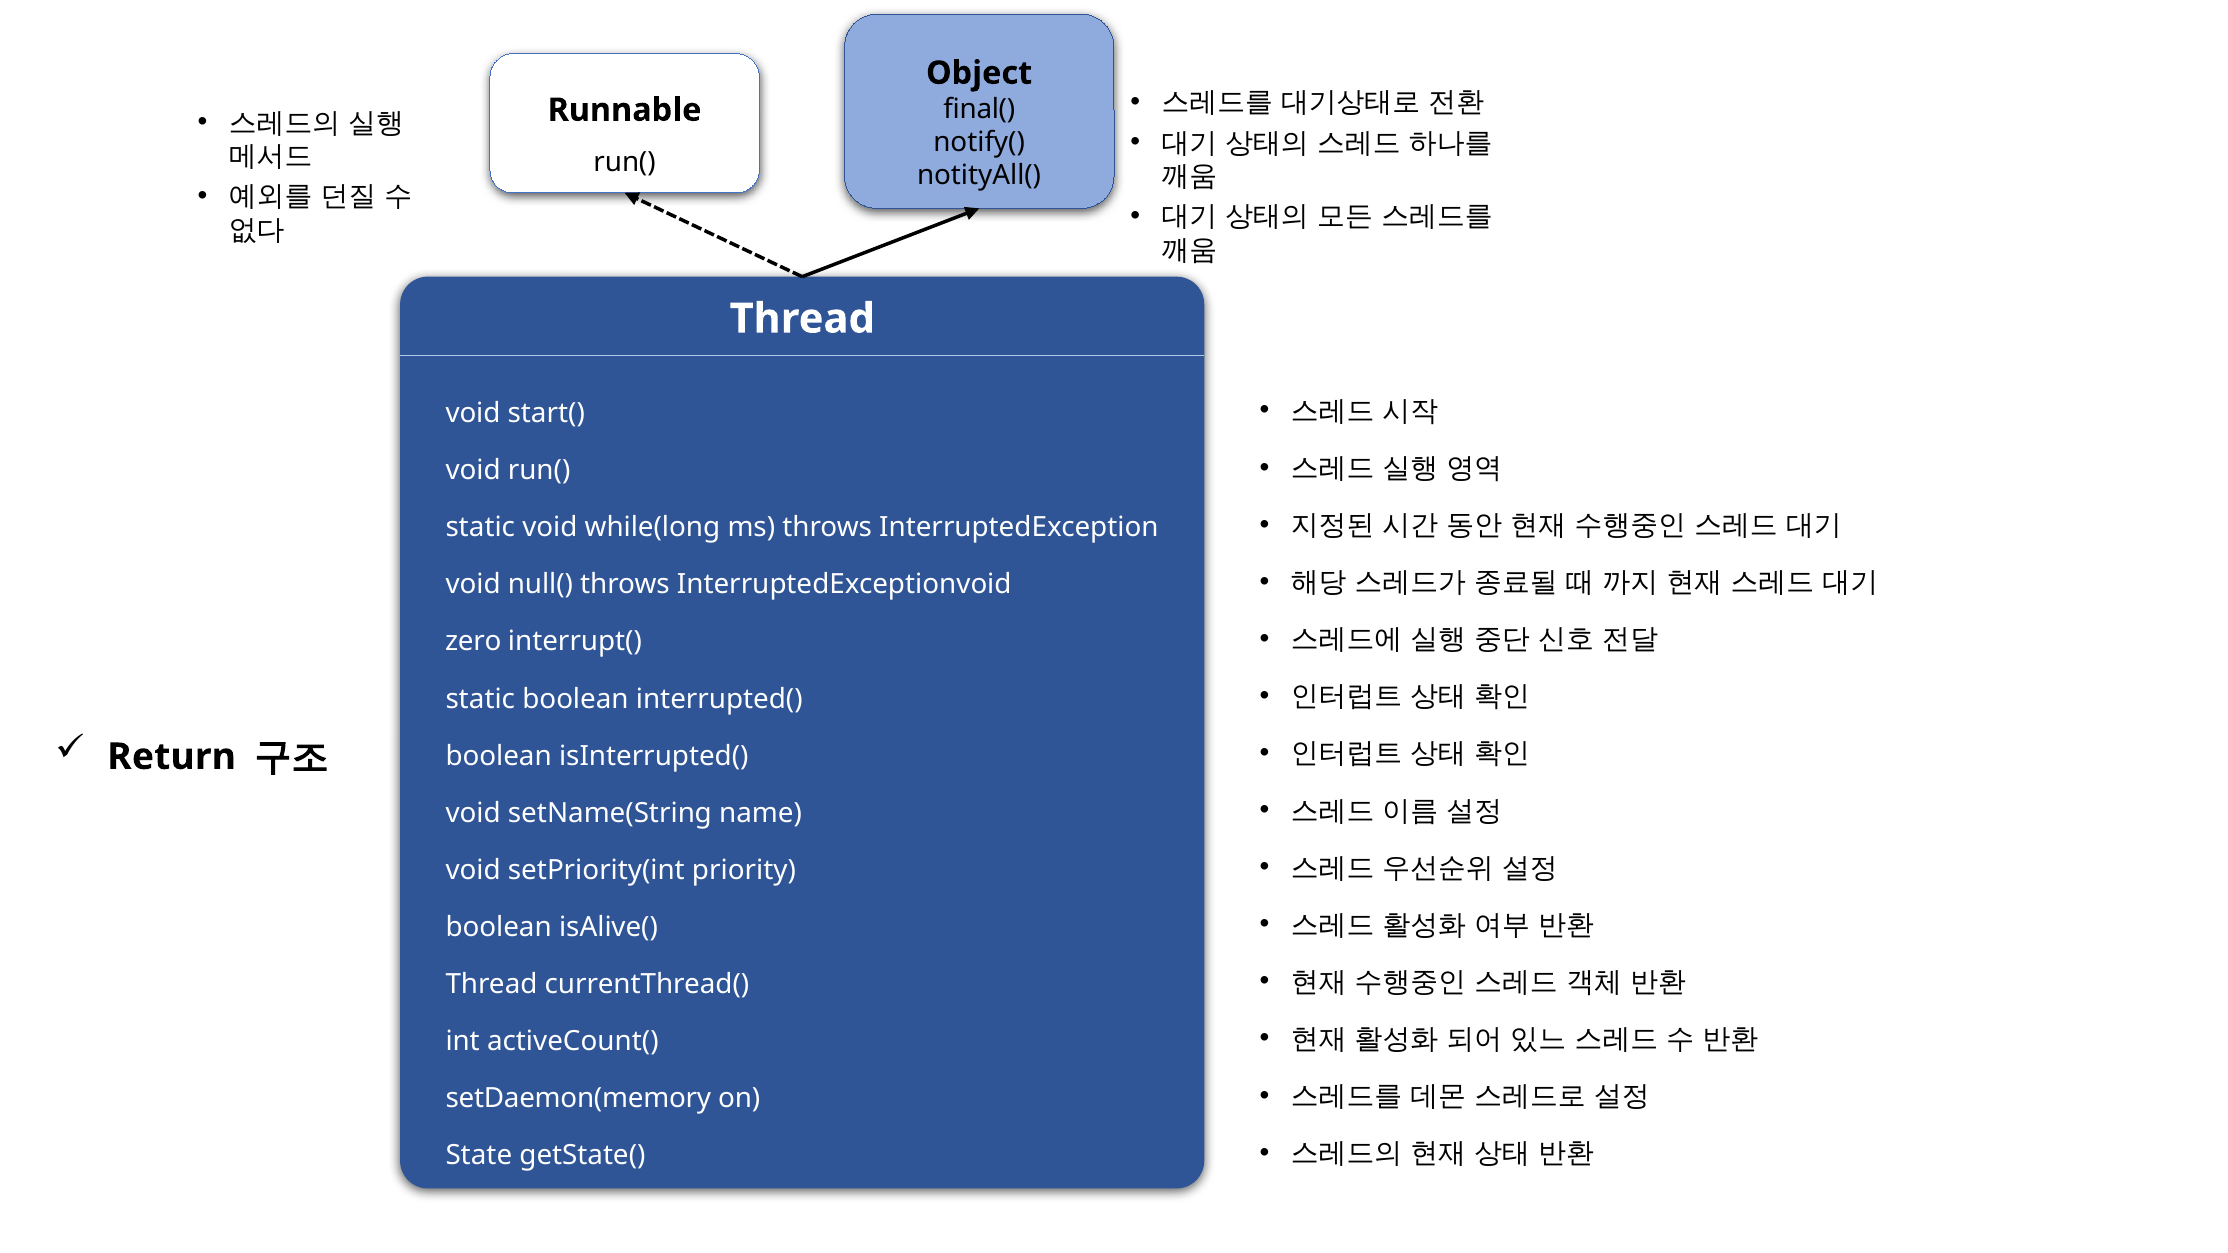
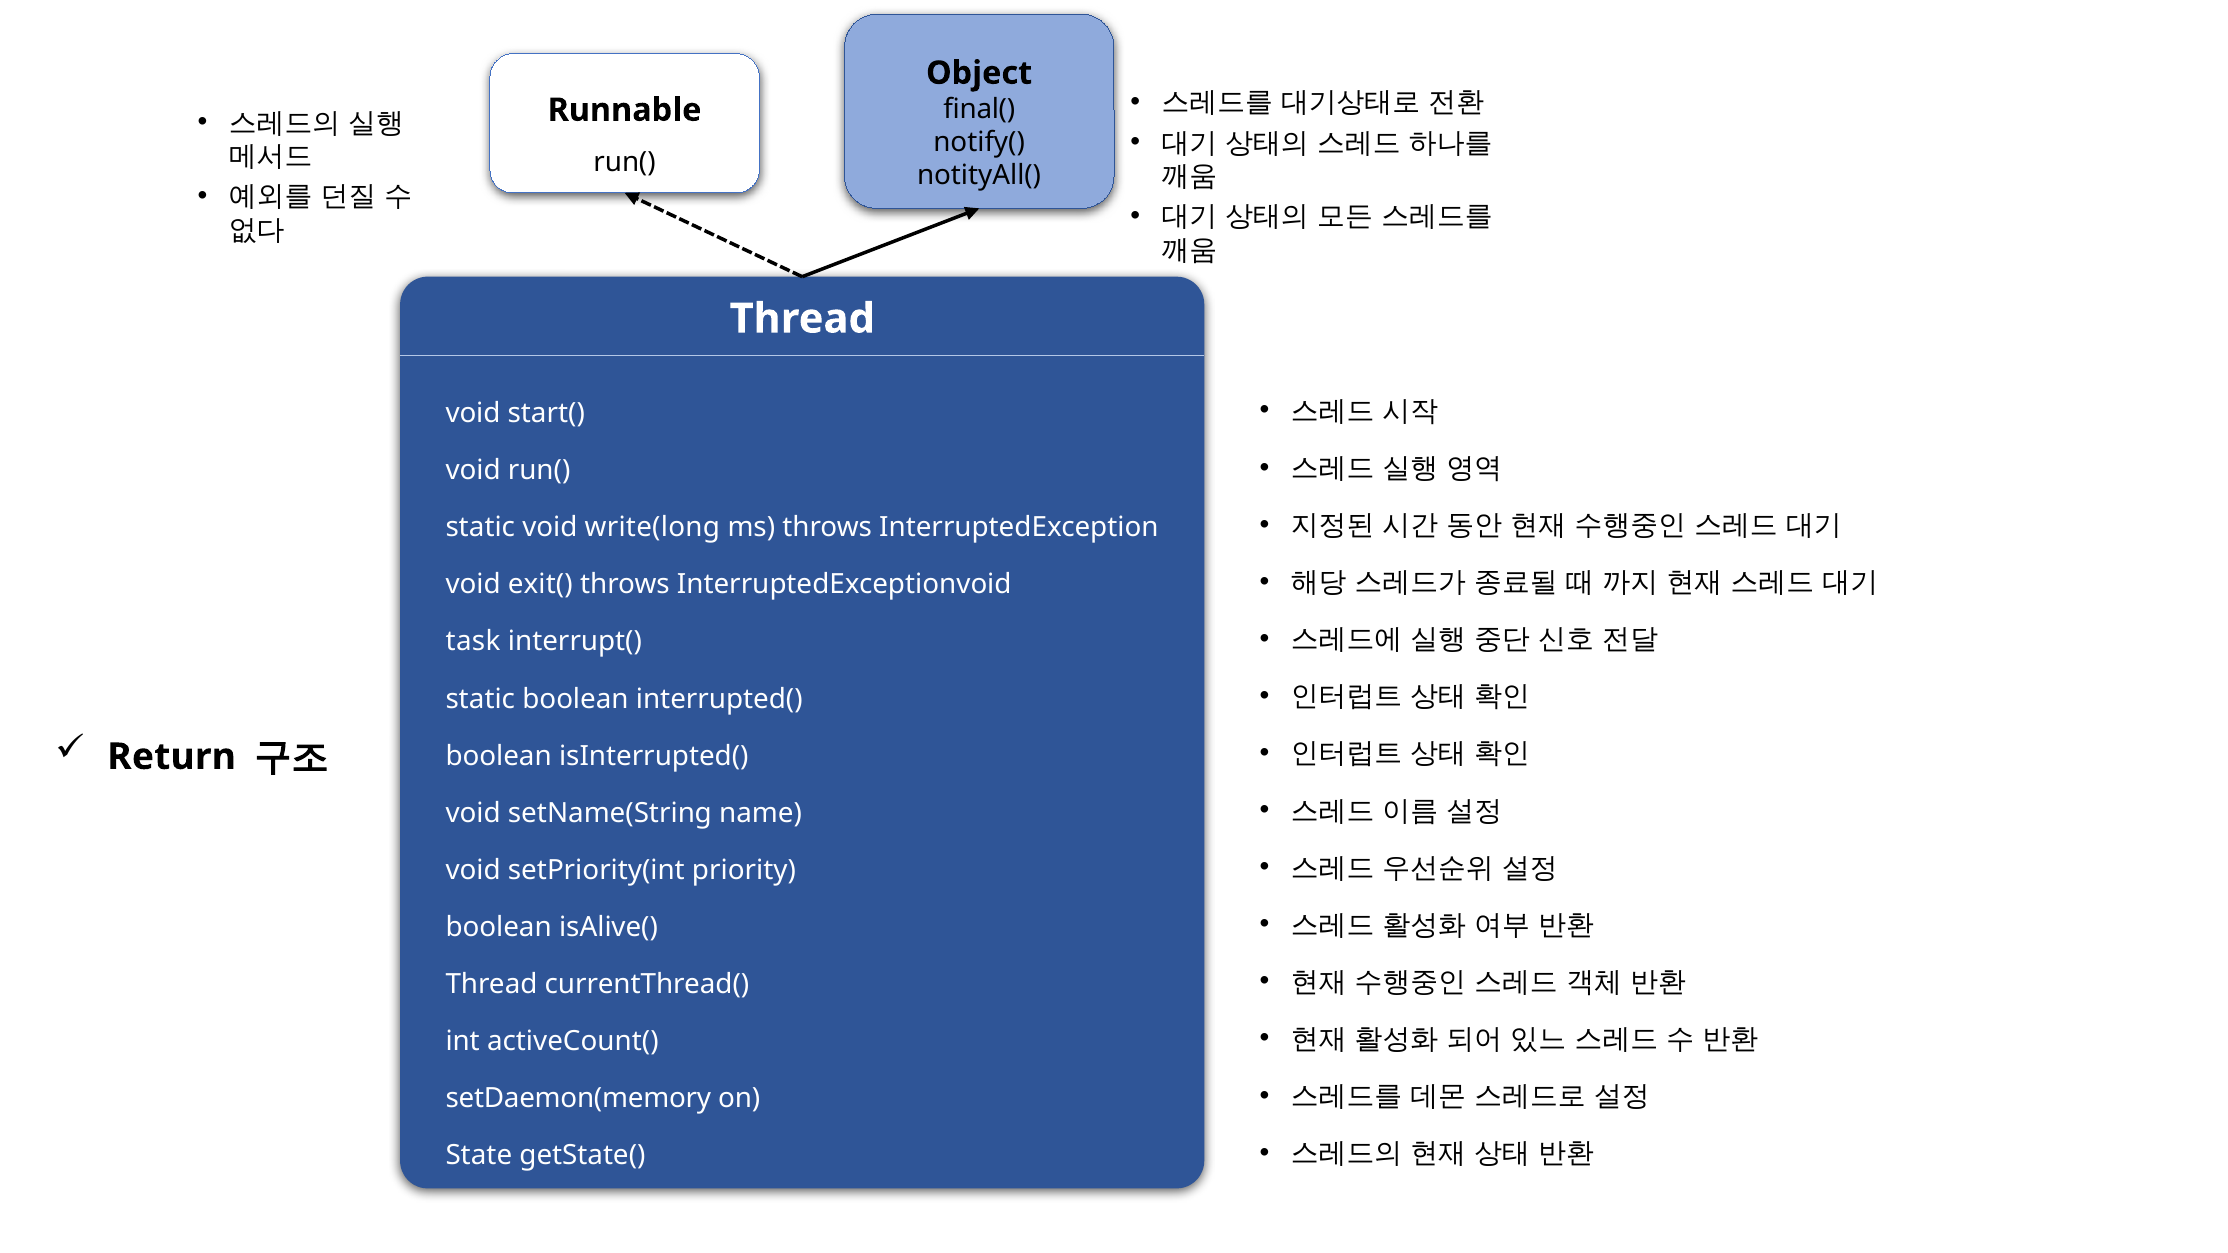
while(long: while(long -> write(long (652, 528)
null(: null( -> exit( (540, 585)
zero: zero -> task (473, 642)
